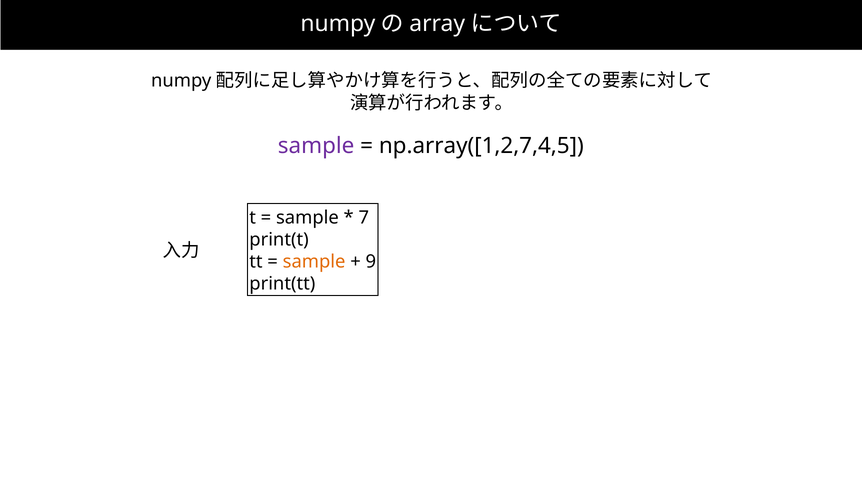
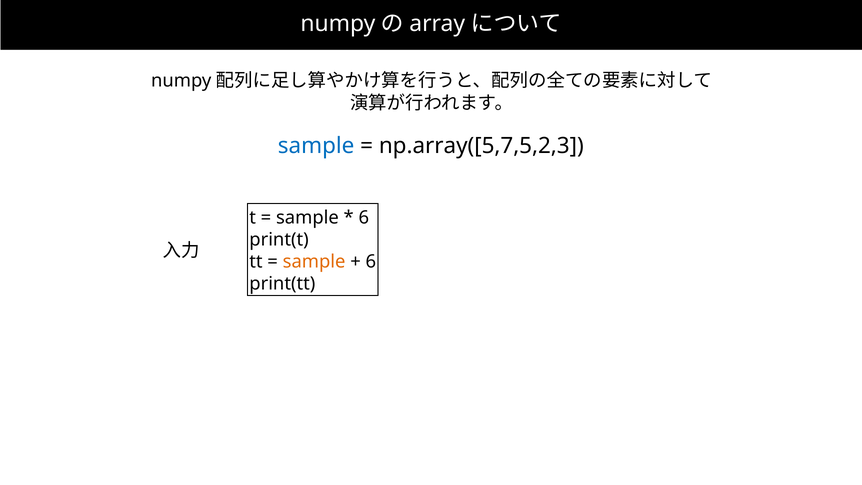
sample colour: purple -> blue (316, 146)
np.array([1,2,7,4,5: np.array([1,2,7,4,5 -> np.array([5,7,5,2,3 (481, 146)
7: 7 -> 6 (364, 218)
9: 9 -> 6 (371, 262)
